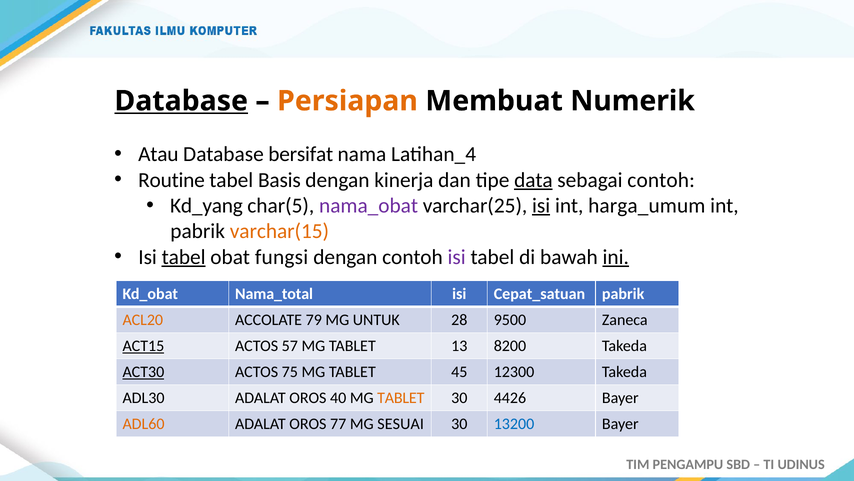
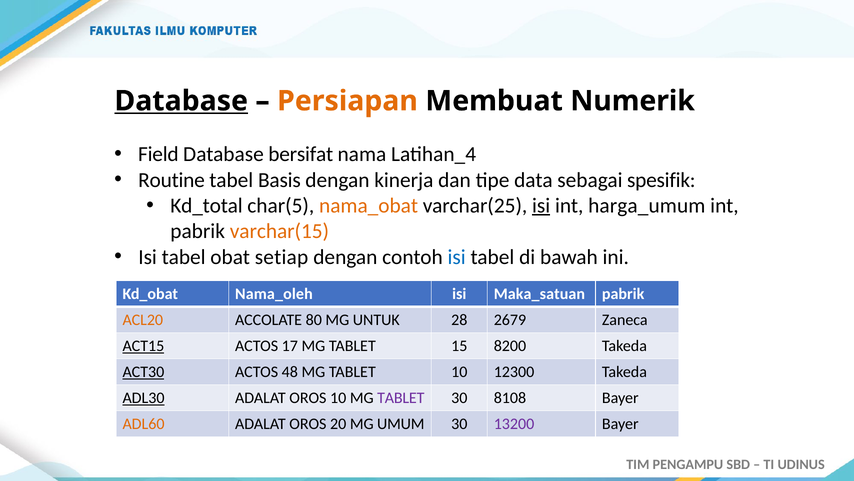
Atau: Atau -> Field (158, 154)
data underline: present -> none (533, 180)
sebagai contoh: contoh -> spesifik (661, 180)
Kd_yang: Kd_yang -> Kd_total (206, 205)
nama_obat colour: purple -> orange (369, 205)
tabel underline: present -> none (184, 257)
fungsi: fungsi -> setiap (282, 257)
isi colour: purple -> blue (457, 257)
ini underline: present -> none (616, 257)
Nama_total: Nama_total -> Nama_oleh (274, 294)
Cepat_satuan: Cepat_satuan -> Maka_satuan (539, 294)
79: 79 -> 80 (314, 320)
9500: 9500 -> 2679 (510, 320)
57: 57 -> 17 (290, 346)
13: 13 -> 15 (459, 346)
75: 75 -> 48 (290, 372)
TABLET 45: 45 -> 10 (459, 372)
ADL30 underline: none -> present (144, 398)
OROS 40: 40 -> 10 (338, 398)
TABLET colour: orange -> purple (401, 398)
4426: 4426 -> 8108 (510, 398)
77: 77 -> 20 (338, 423)
SESUAI: SESUAI -> UMUM (401, 423)
13200 colour: blue -> purple (514, 423)
